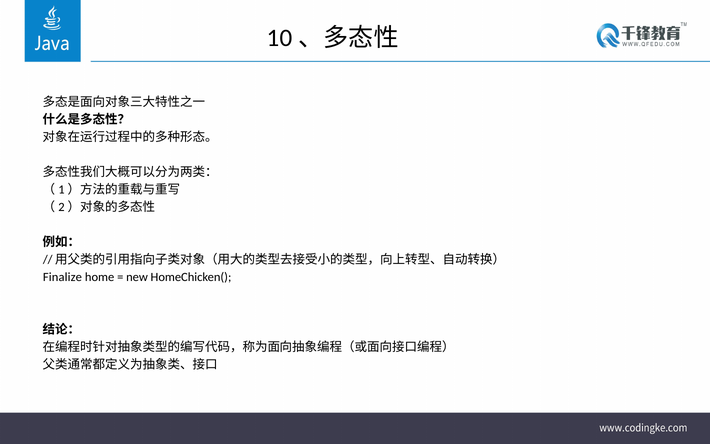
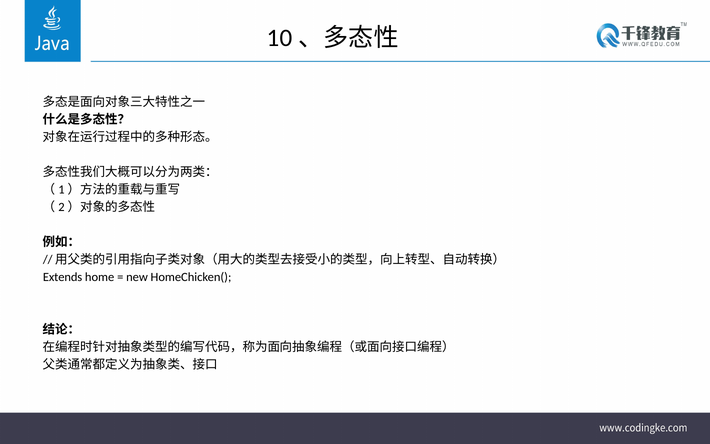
Finalize: Finalize -> Extends (63, 277)
